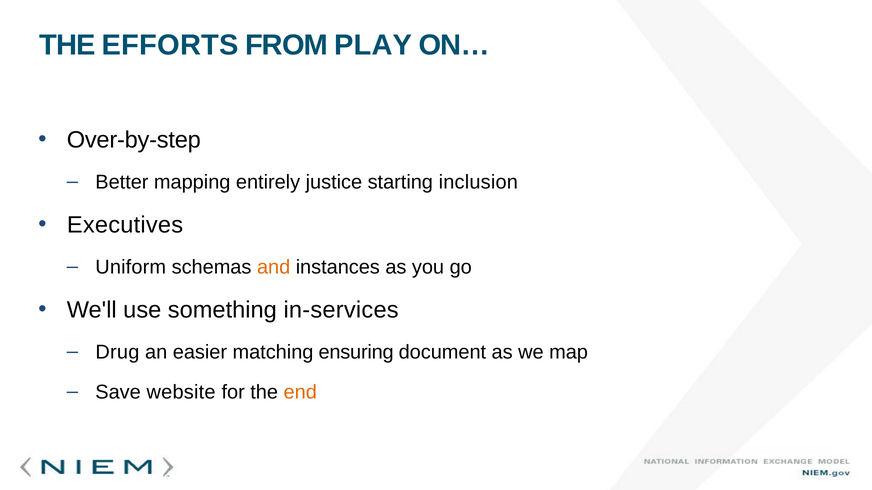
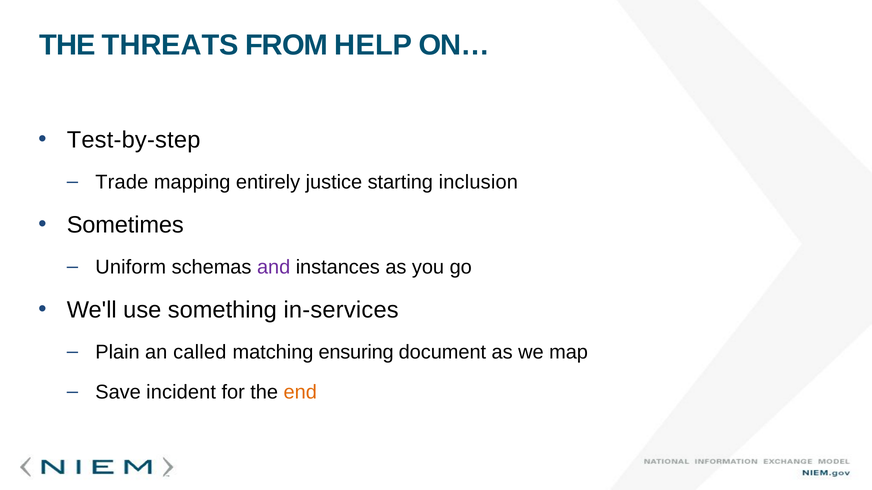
EFFORTS: EFFORTS -> THREATS (170, 45)
PLAY: PLAY -> HELP (373, 45)
Over-by-step: Over-by-step -> Test-by-step (134, 140)
Better: Better -> Trade (122, 182)
Executives: Executives -> Sometimes (125, 225)
and colour: orange -> purple (274, 267)
Drug: Drug -> Plain (118, 352)
easier: easier -> called (200, 352)
website: website -> incident (181, 393)
